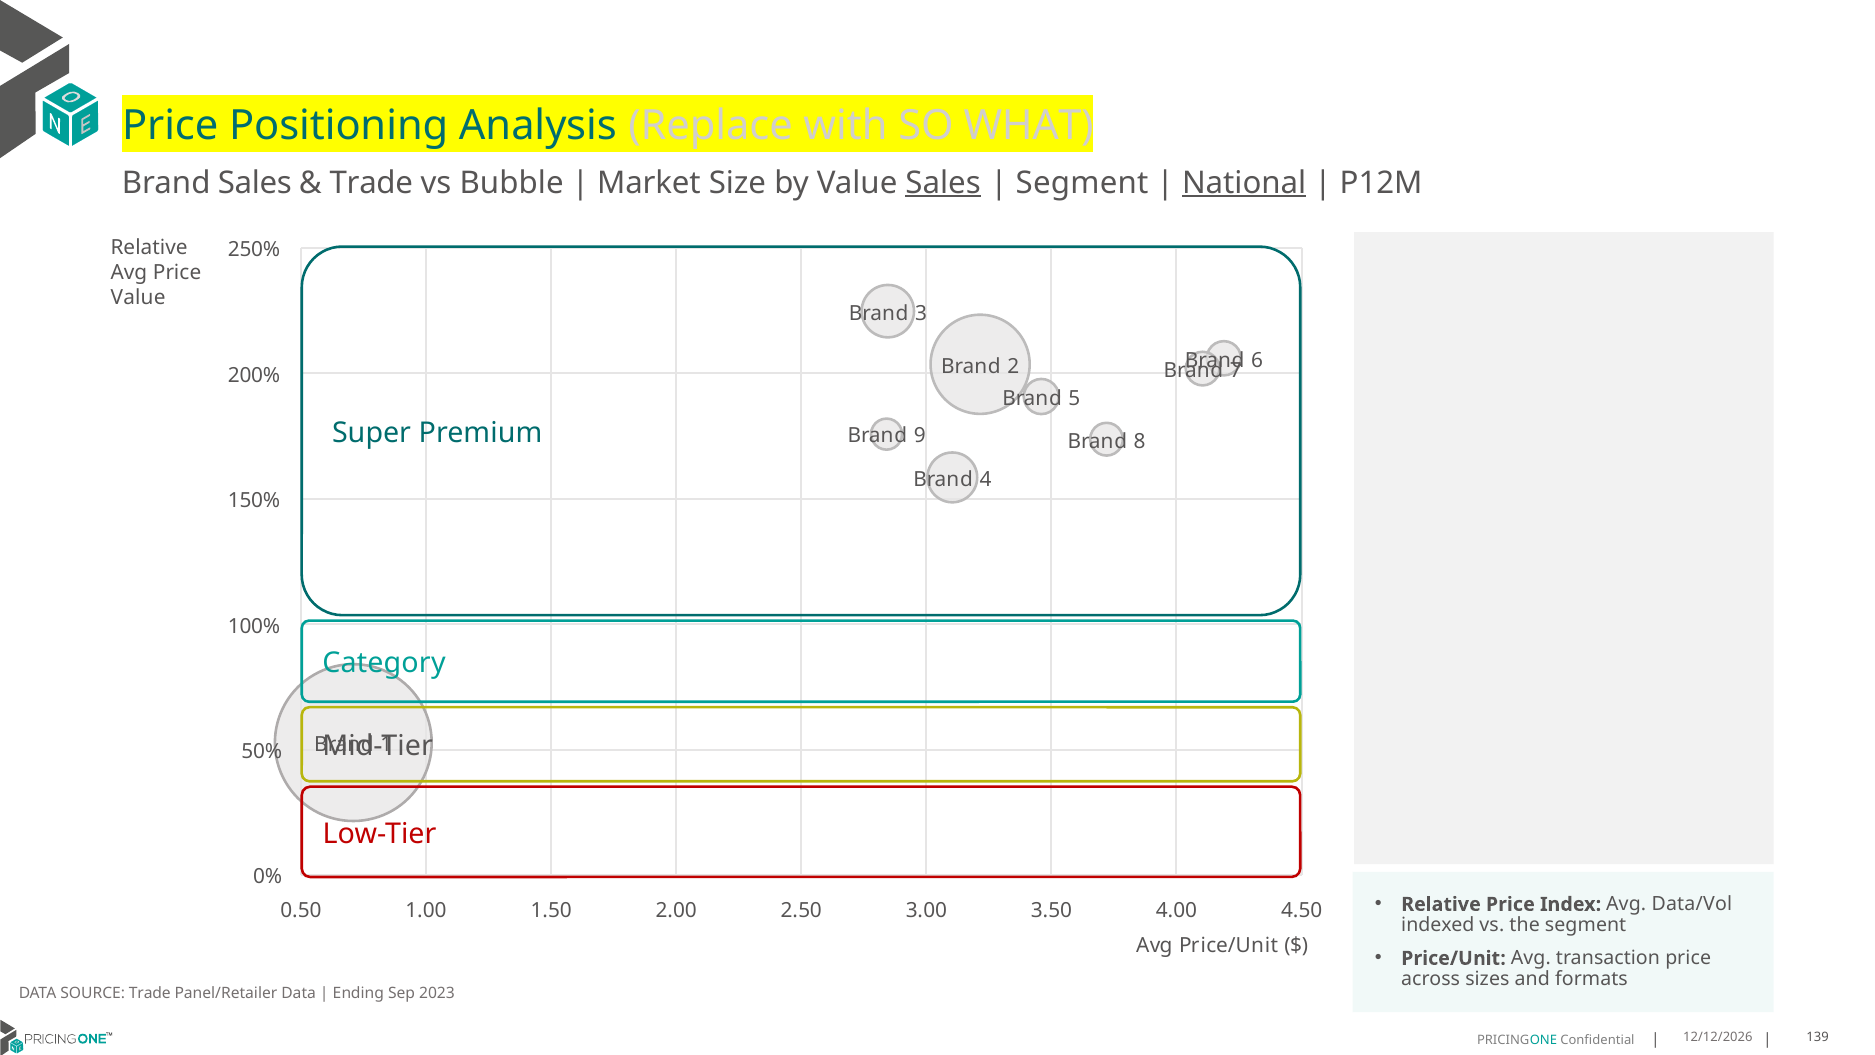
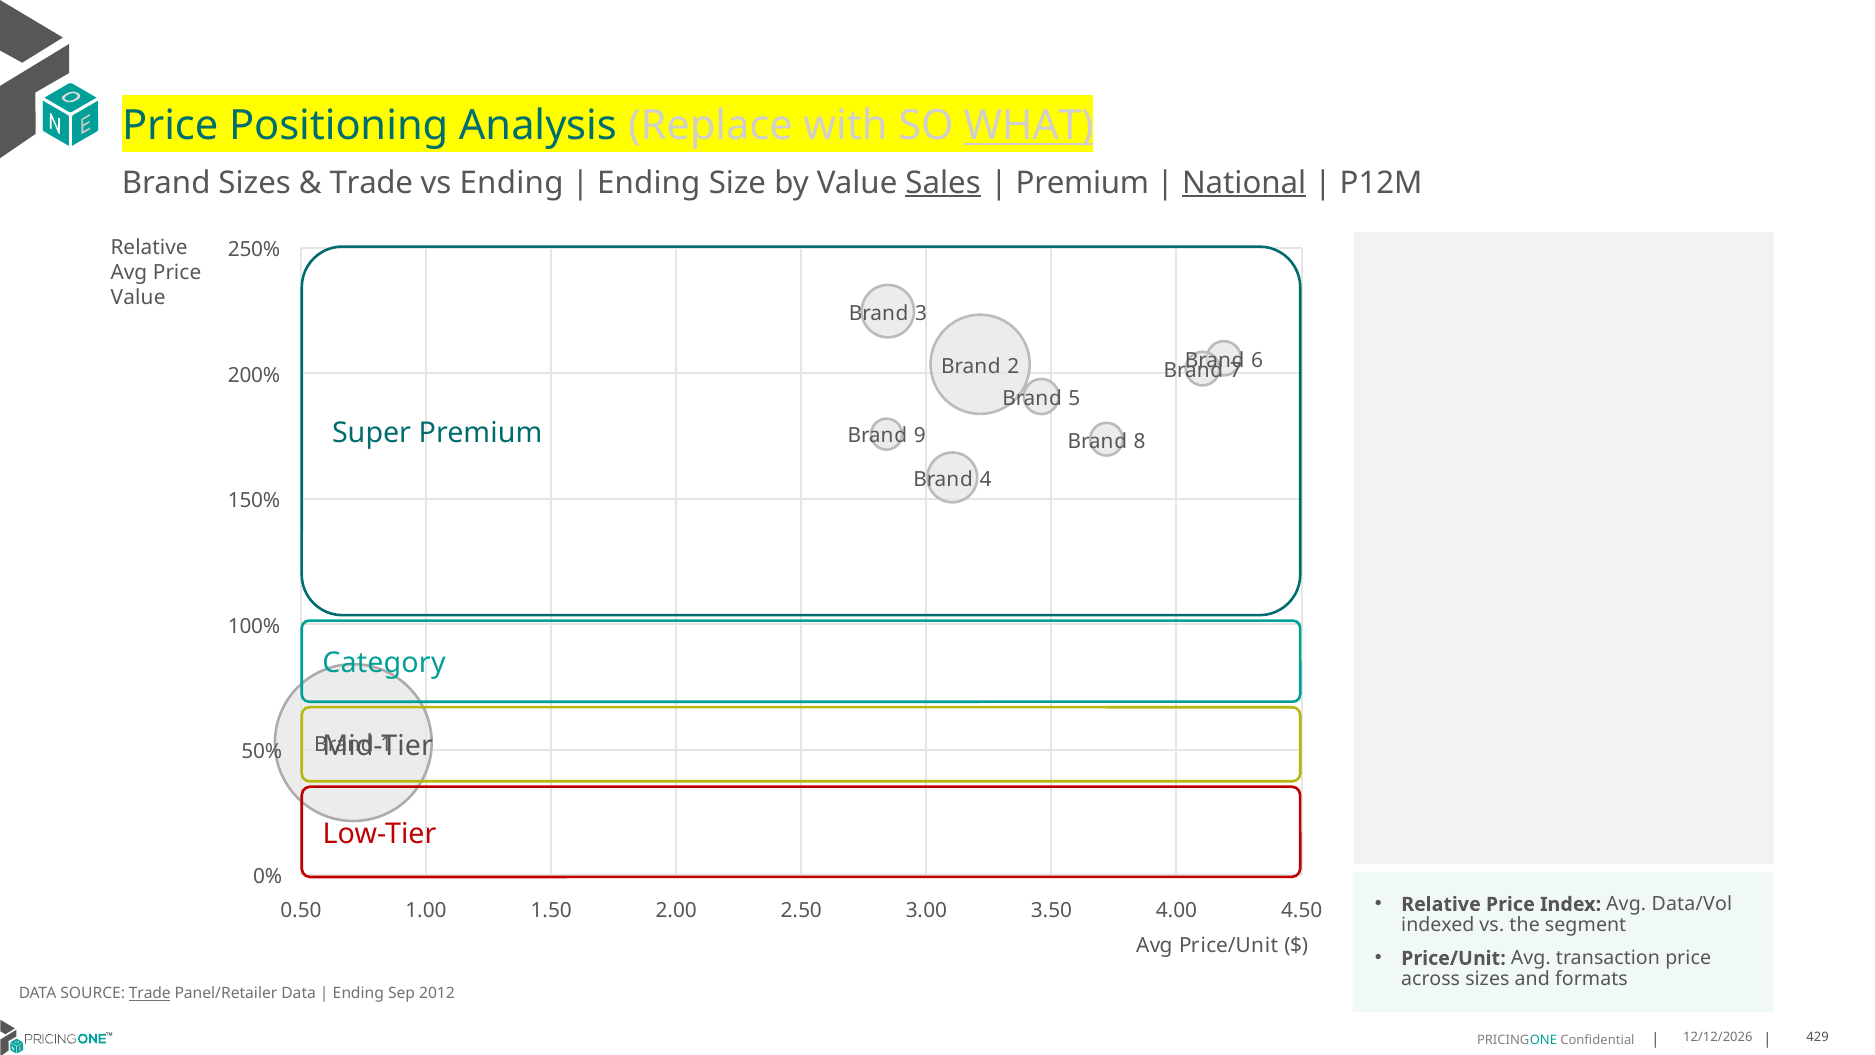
WHAT underline: none -> present (1029, 126)
Brand Sales: Sales -> Sizes (255, 183)
vs Bubble: Bubble -> Ending (512, 183)
Market: Market -> Ending (649, 183)
Segment: Segment -> Premium (1082, 183)
Trade underline: none -> present (150, 993)
2023: 2023 -> 2012 (437, 993)
139: 139 -> 429 (1818, 1037)
